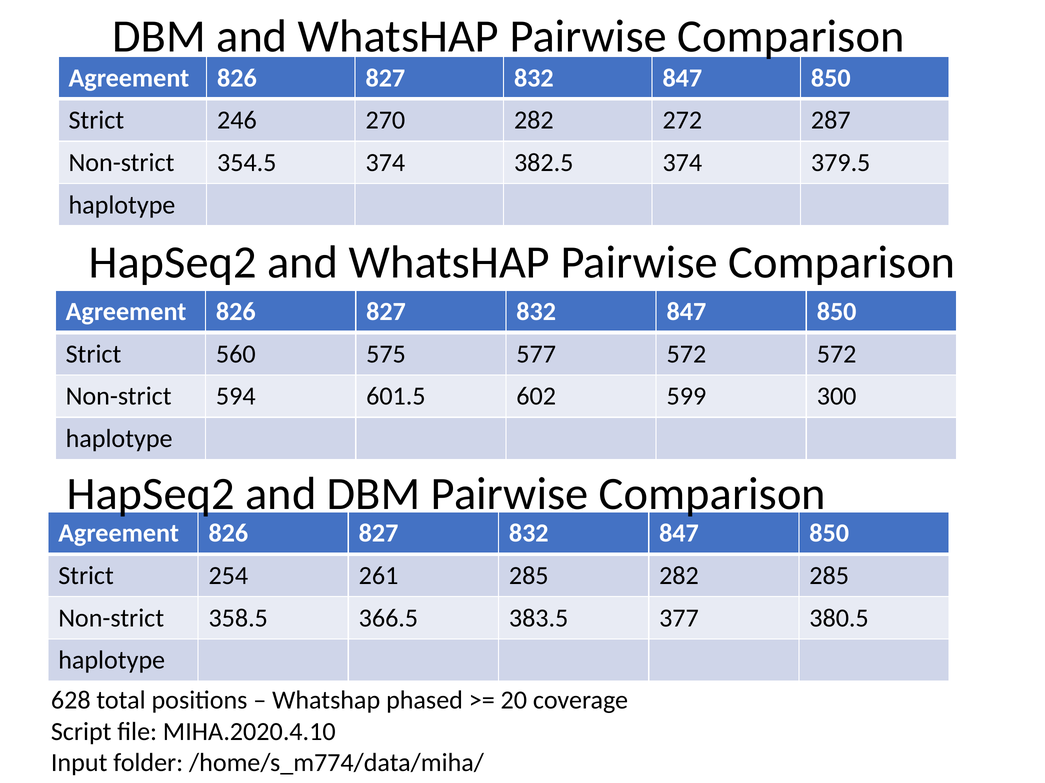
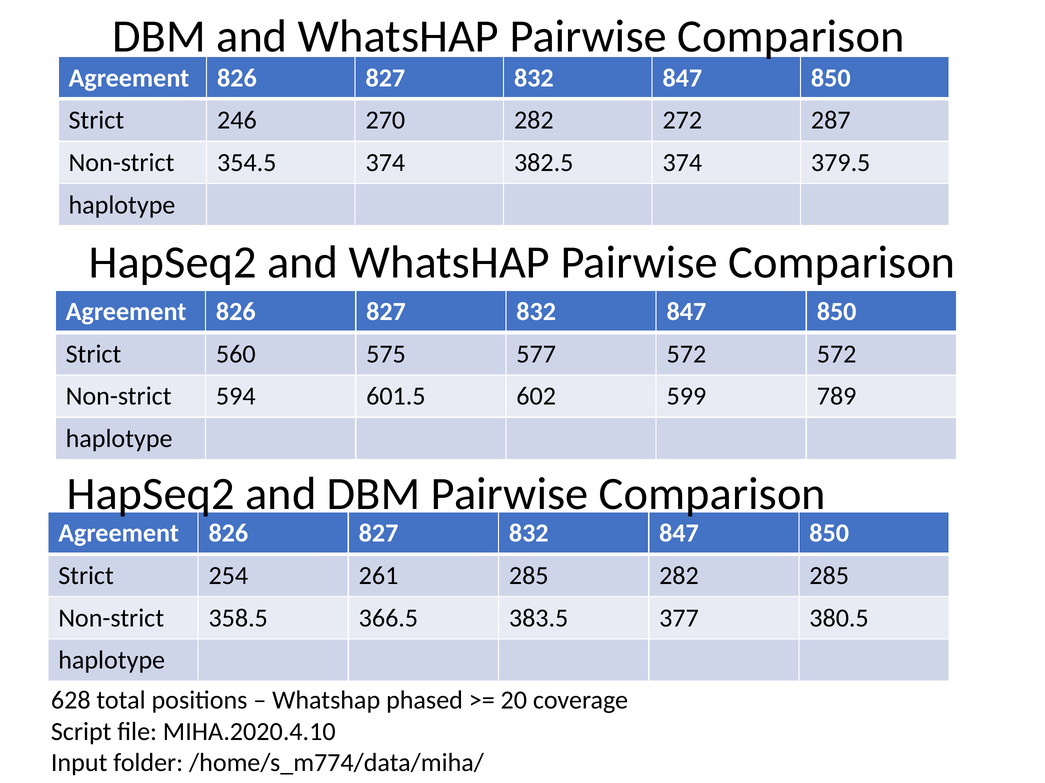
300: 300 -> 789 (837, 397)
